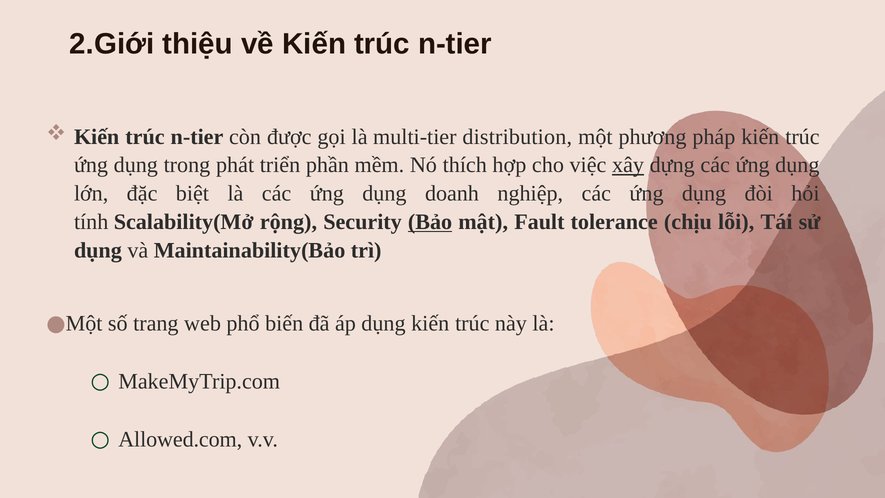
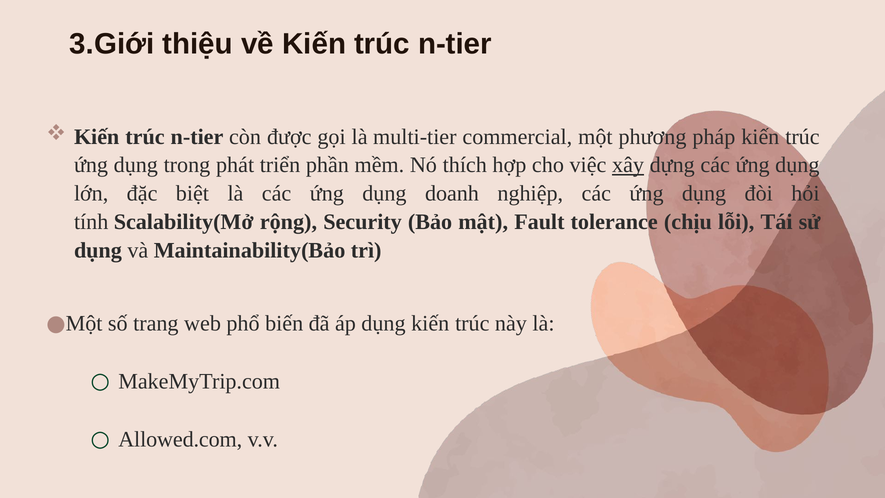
2.Giới: 2.Giới -> 3.Giới (112, 44)
distribution: distribution -> commercial (517, 137)
Bảo underline: present -> none (430, 222)
